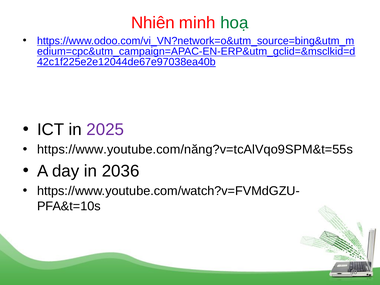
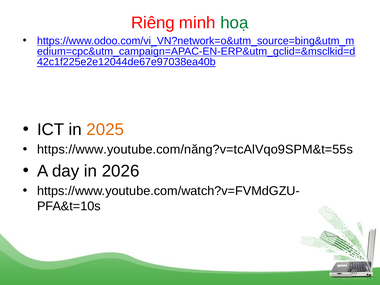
Nhiên: Nhiên -> Riêng (153, 23)
2025 colour: purple -> orange (105, 130)
2036: 2036 -> 2026 (121, 171)
